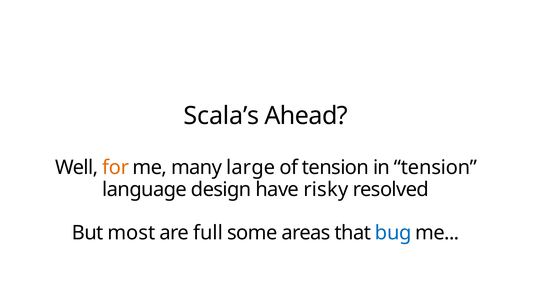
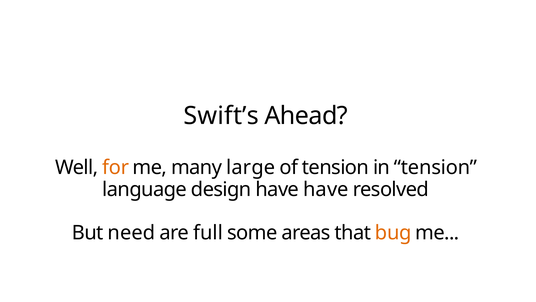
Scala’s: Scala’s -> Swift’s (221, 116)
have risky: risky -> have (326, 189)
most: most -> need (131, 232)
bug colour: blue -> orange (393, 232)
